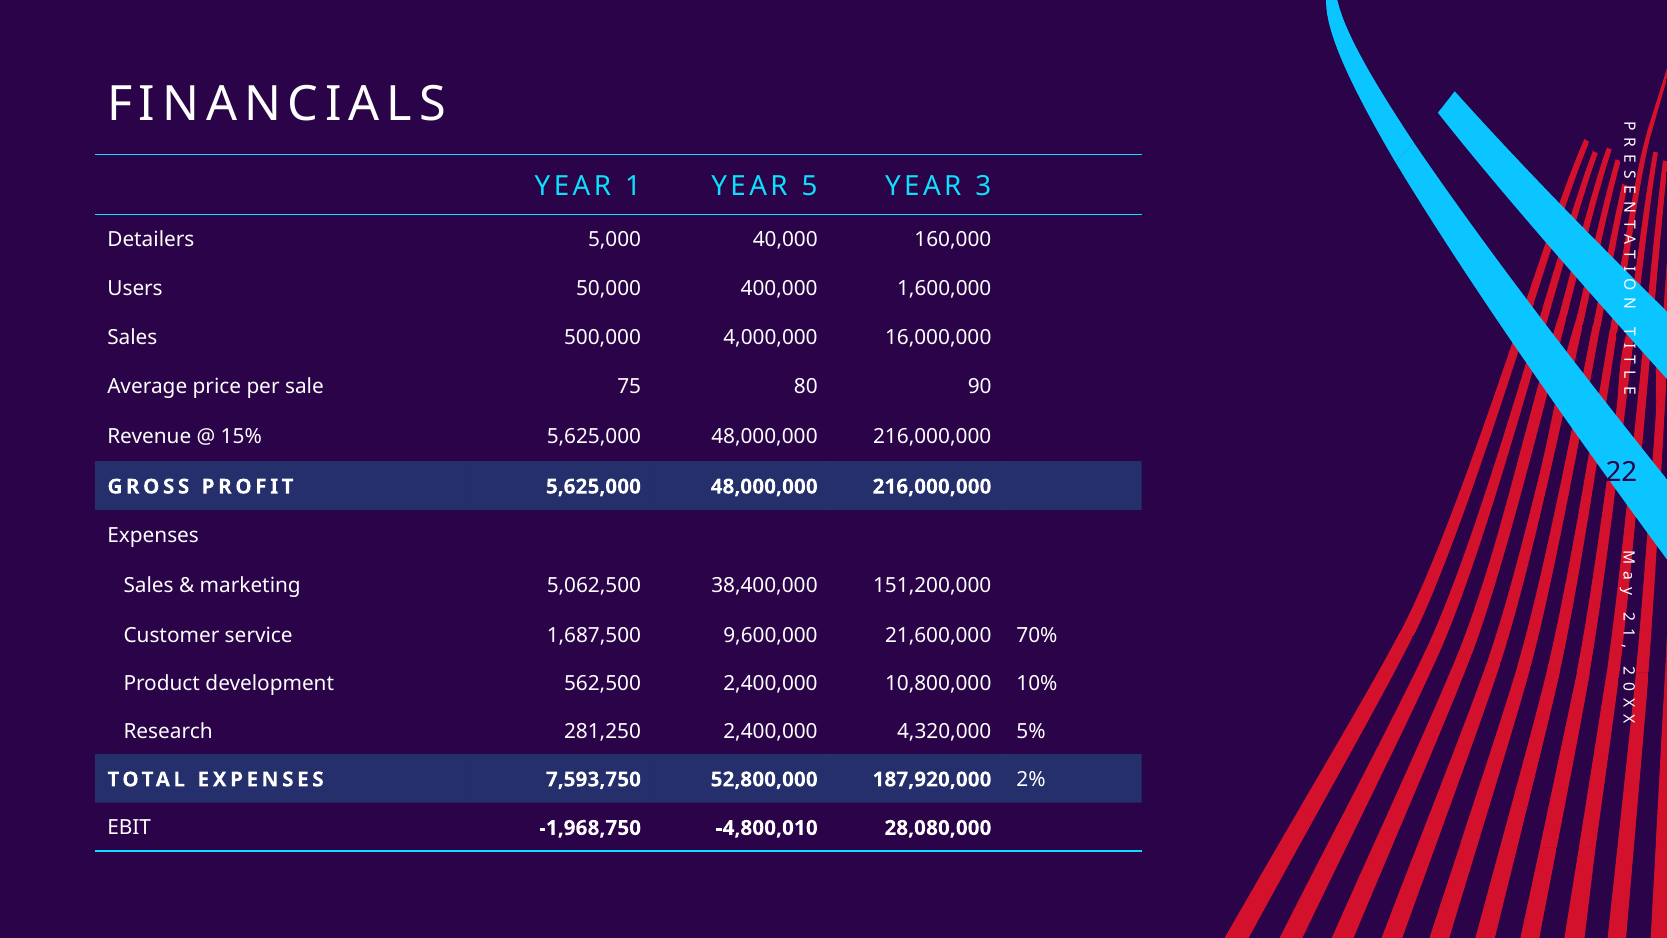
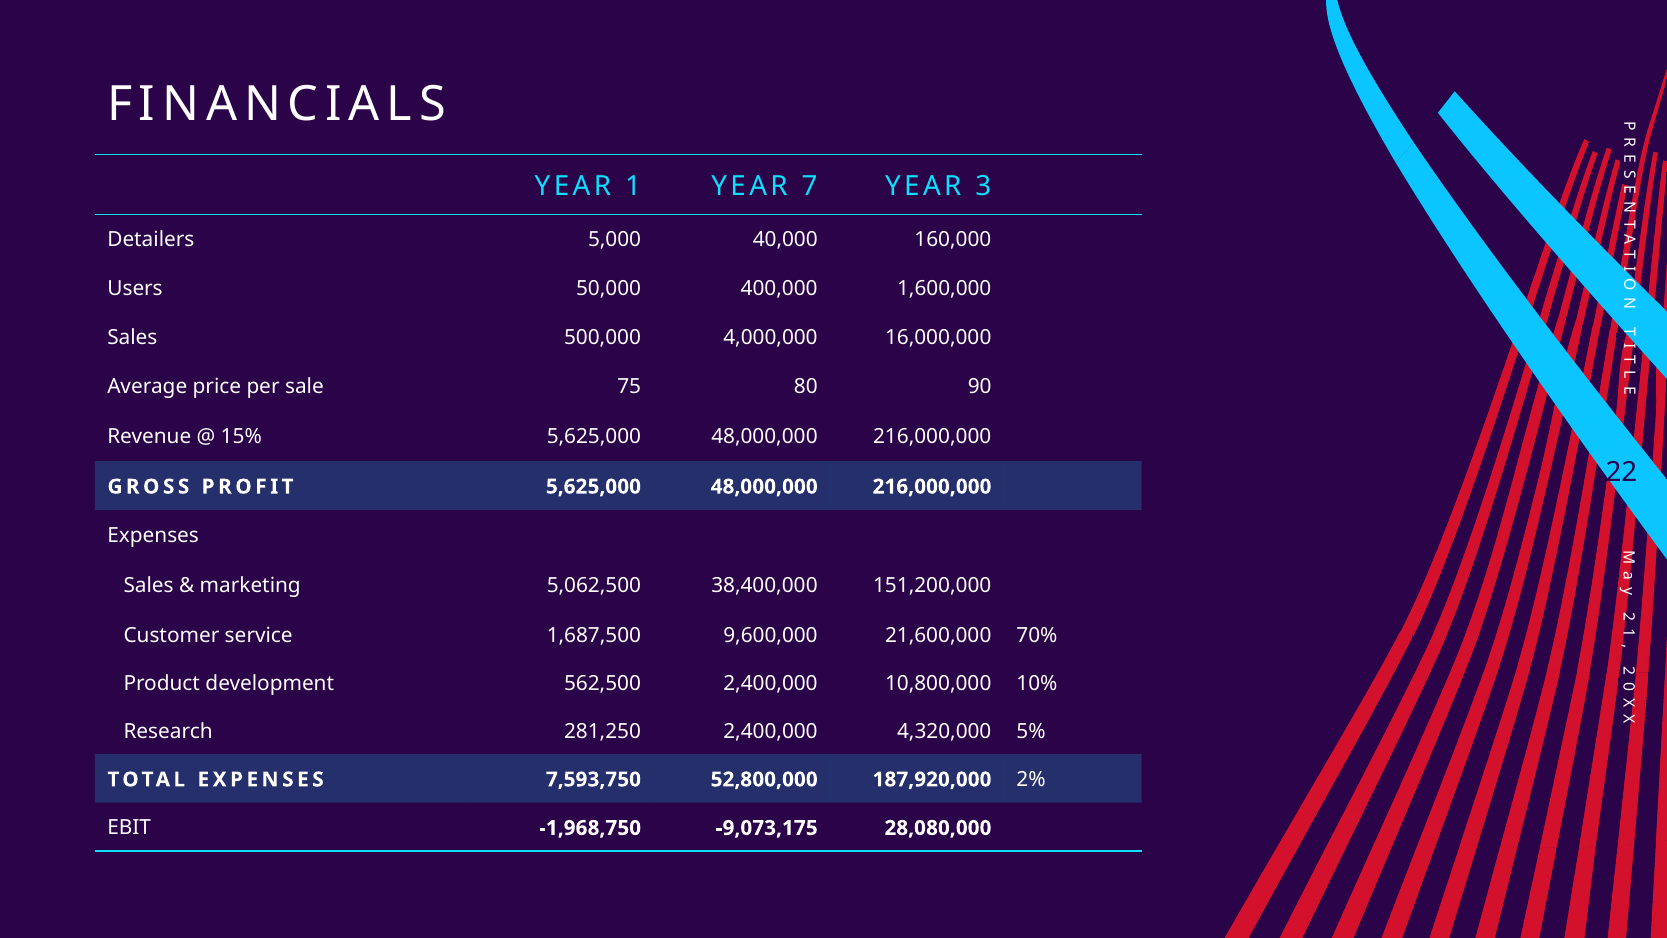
5: 5 -> 7 (810, 186)
-4,800,010: -4,800,010 -> -9,073,175 (767, 828)
